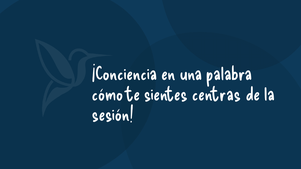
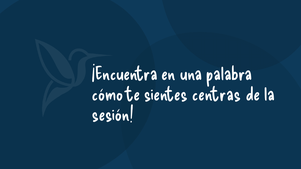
¡Conciencia: ¡Conciencia -> ¡Encuentra (125, 74)
